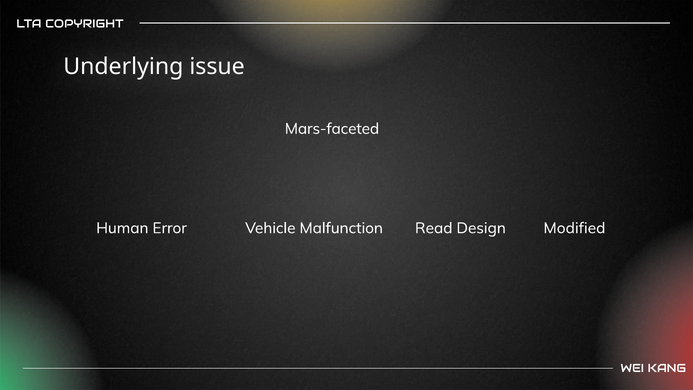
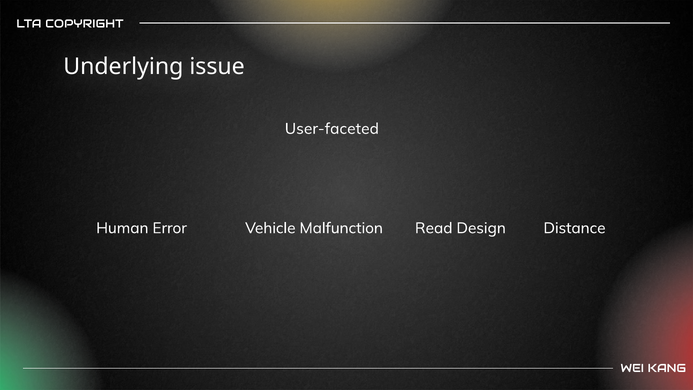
Mars-faceted: Mars-faceted -> User-faceted (332, 129)
Modified: Modified -> Distance (575, 228)
